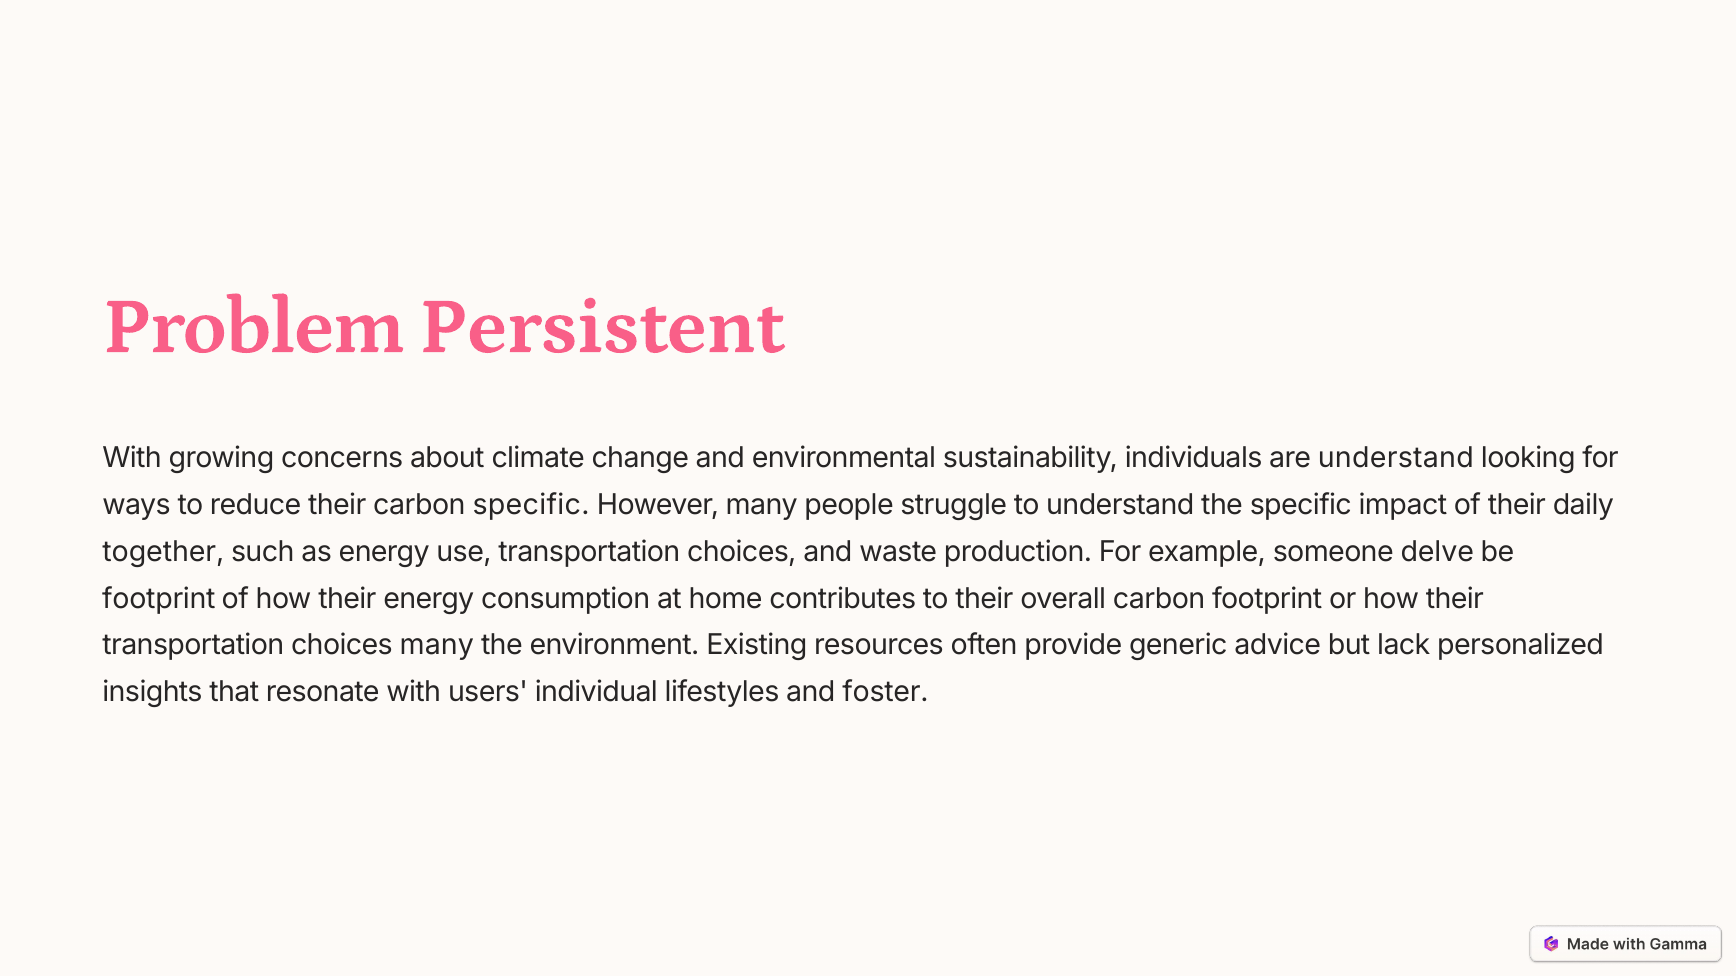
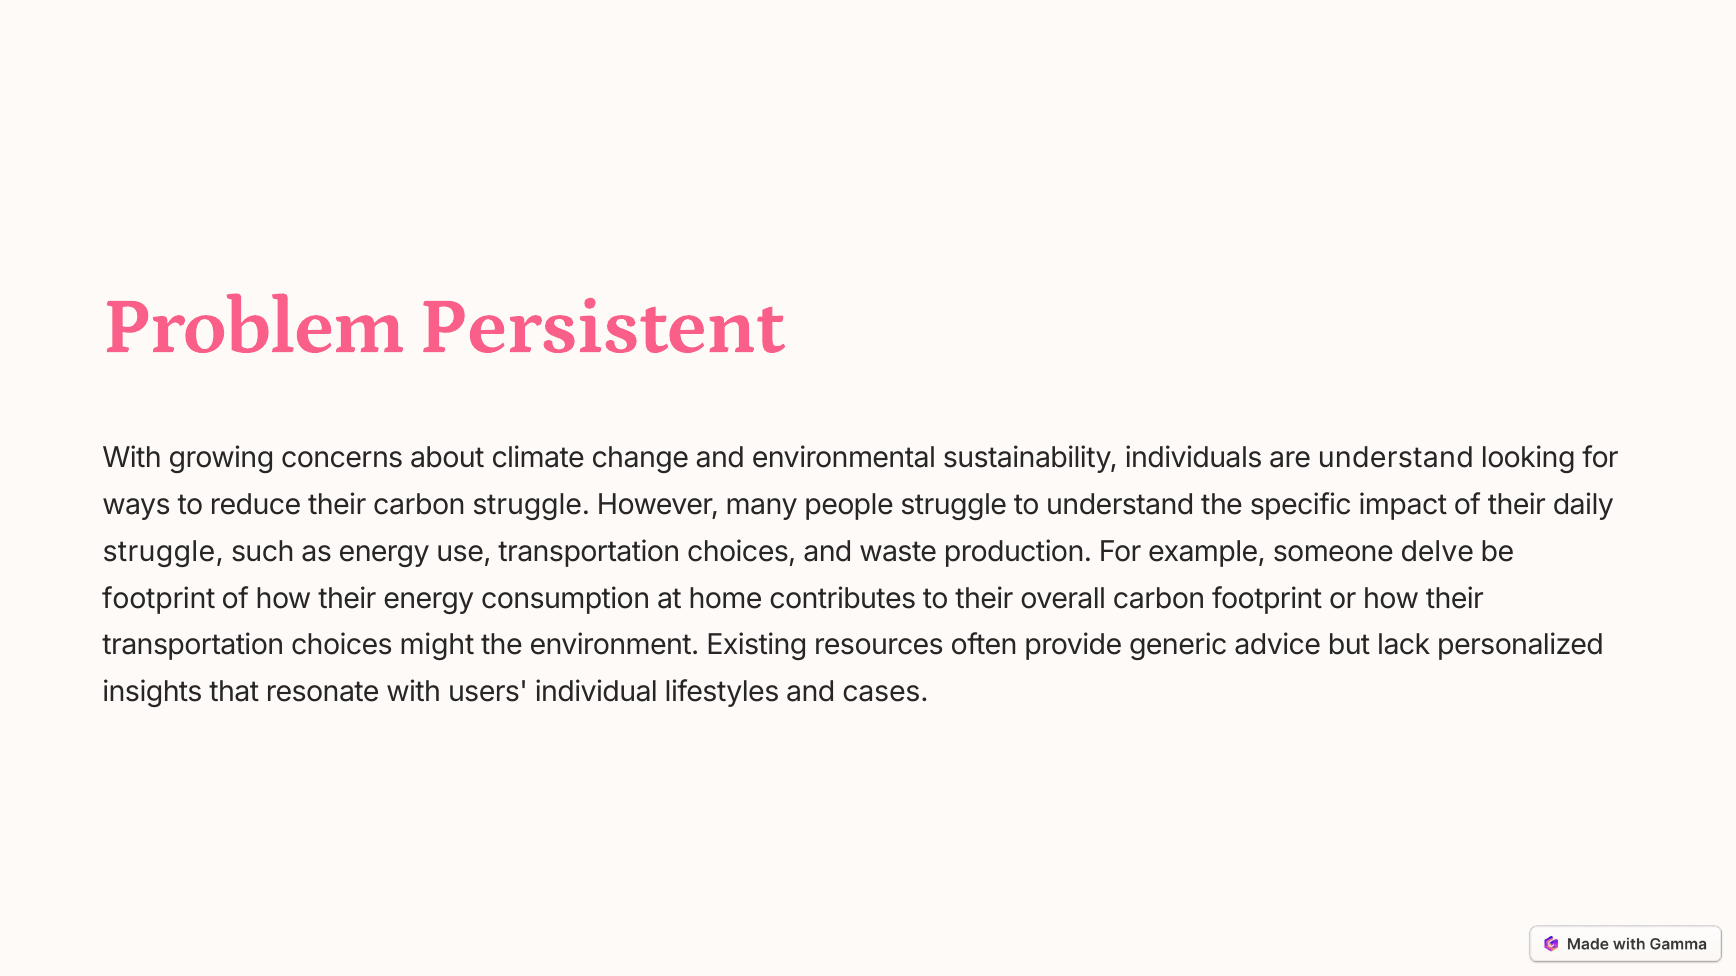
carbon specific: specific -> struggle (531, 506)
together: together -> struggle (163, 552)
choices many: many -> might (437, 646)
foster: foster -> cases (885, 692)
